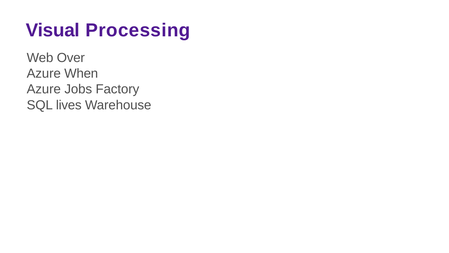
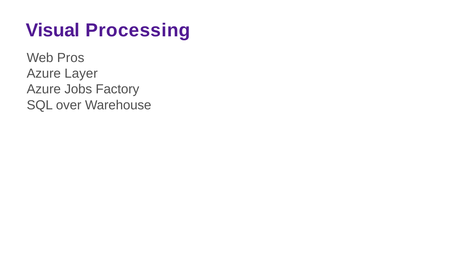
Over: Over -> Pros (71, 58)
When: When -> Layer (81, 73)
lives: lives -> over (69, 105)
